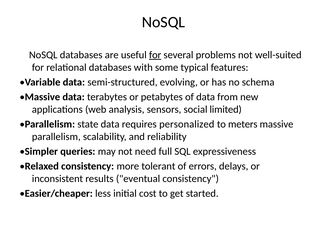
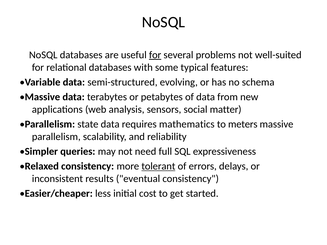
limited: limited -> matter (226, 110)
personalized: personalized -> mathematics (187, 124)
tolerant underline: none -> present (158, 166)
